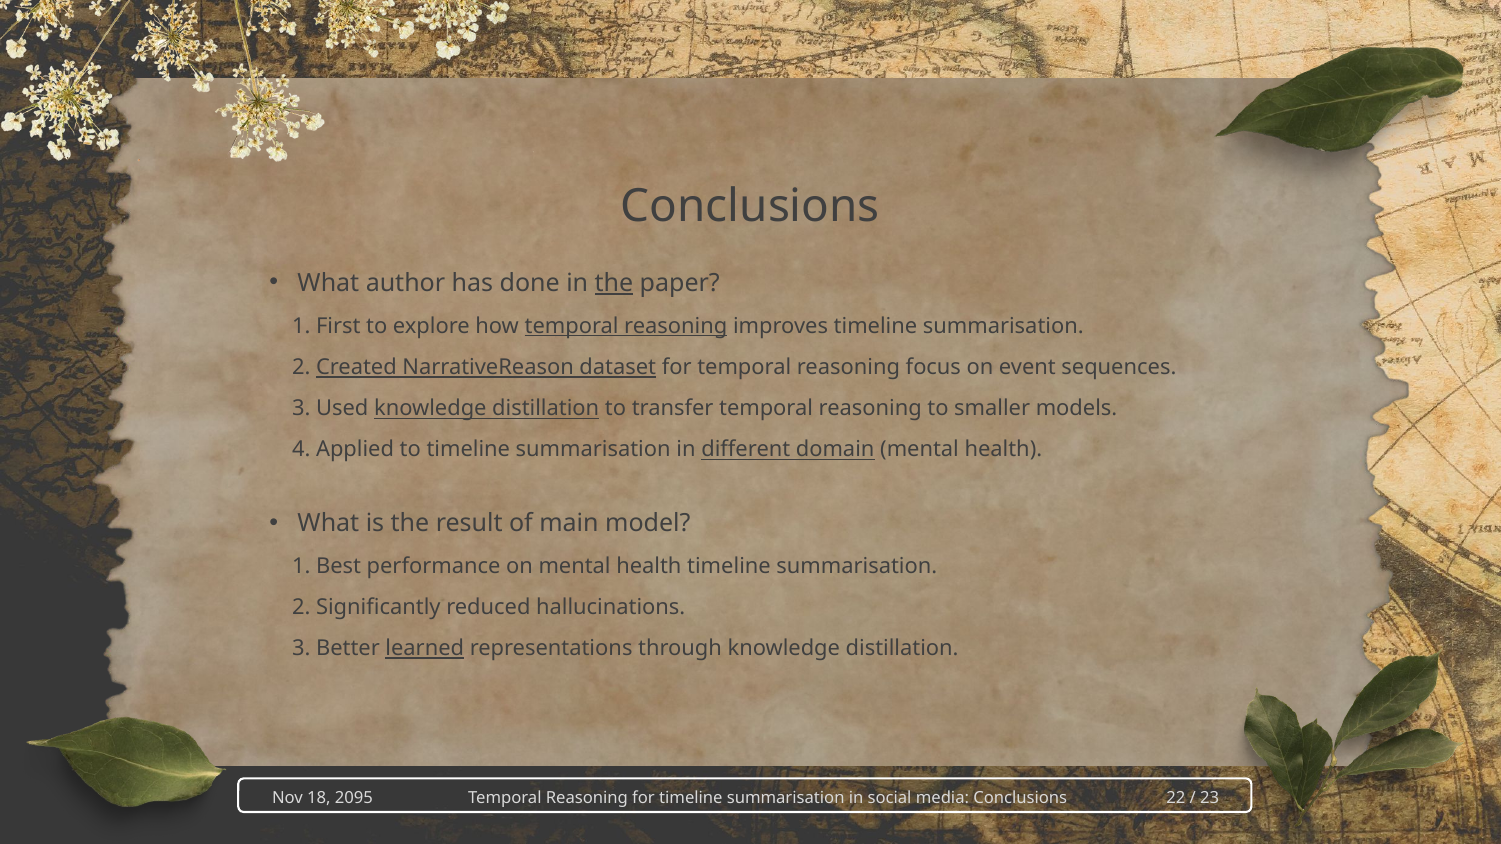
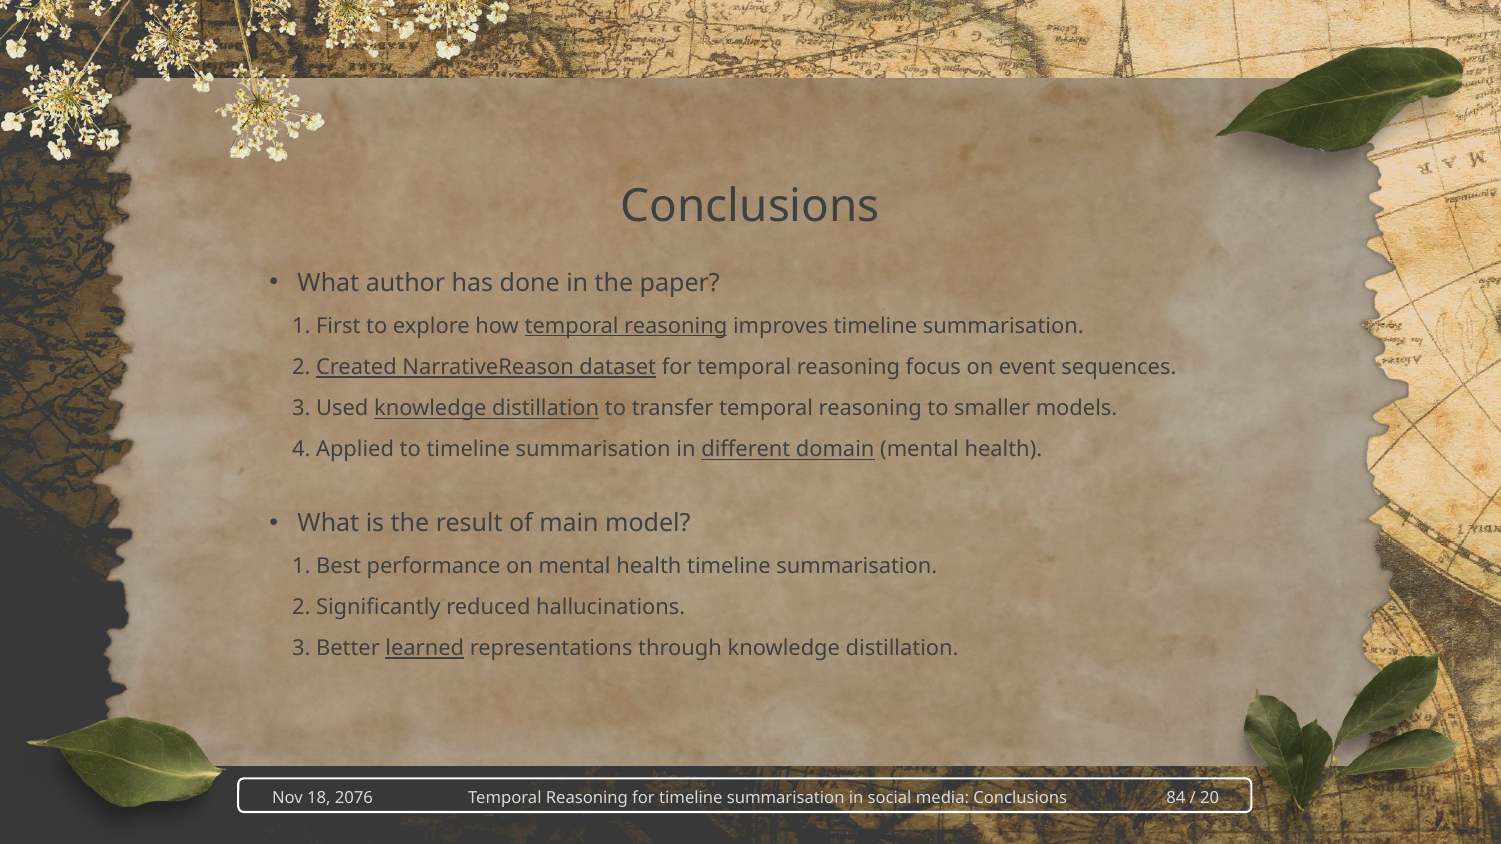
the underline: present -> none (614, 283)
2095: 2095 -> 2076 (354, 798)
22: 22 -> 84 (1176, 798)
23: 23 -> 20 (1210, 798)
